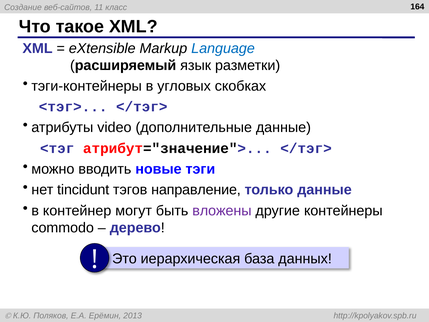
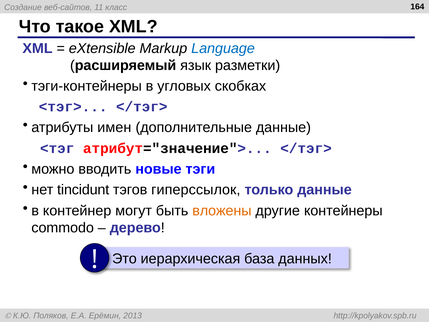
video: video -> имен (114, 127)
направление: направление -> гиперссылок (196, 190)
вложены colour: purple -> orange (222, 210)
